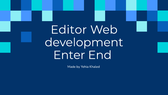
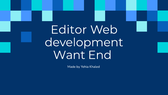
Enter: Enter -> Want (69, 55)
